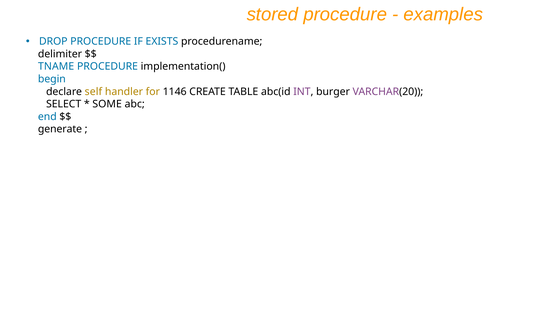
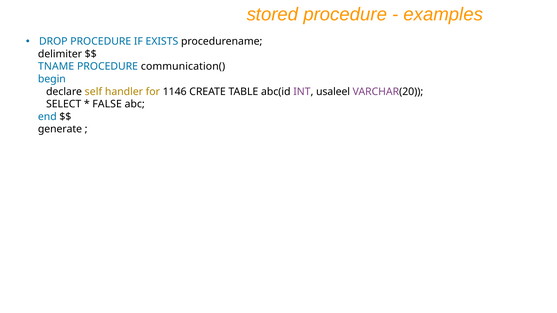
implementation(: implementation( -> communication( (183, 67)
burger: burger -> usaleel (333, 92)
SOME: SOME -> FALSE (107, 104)
